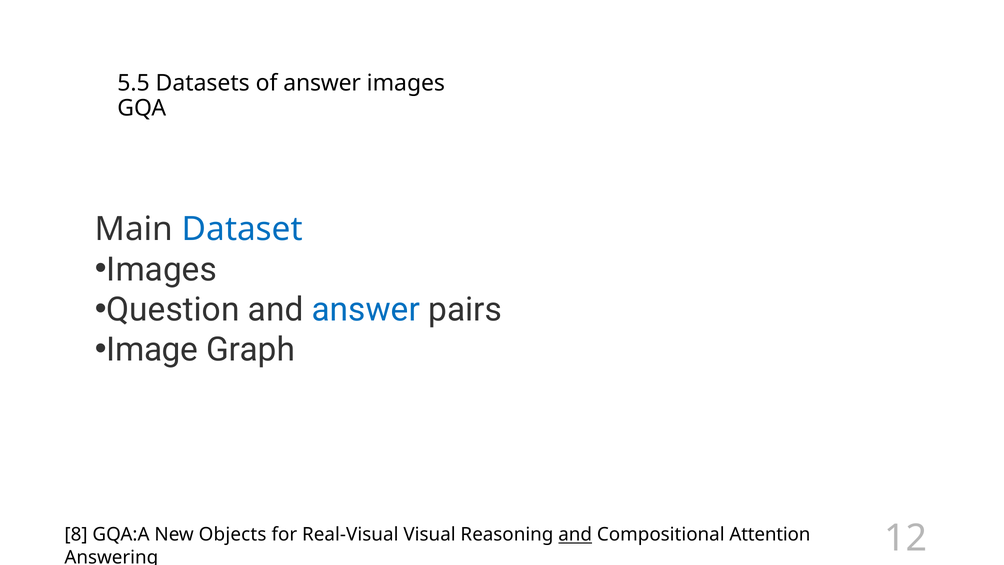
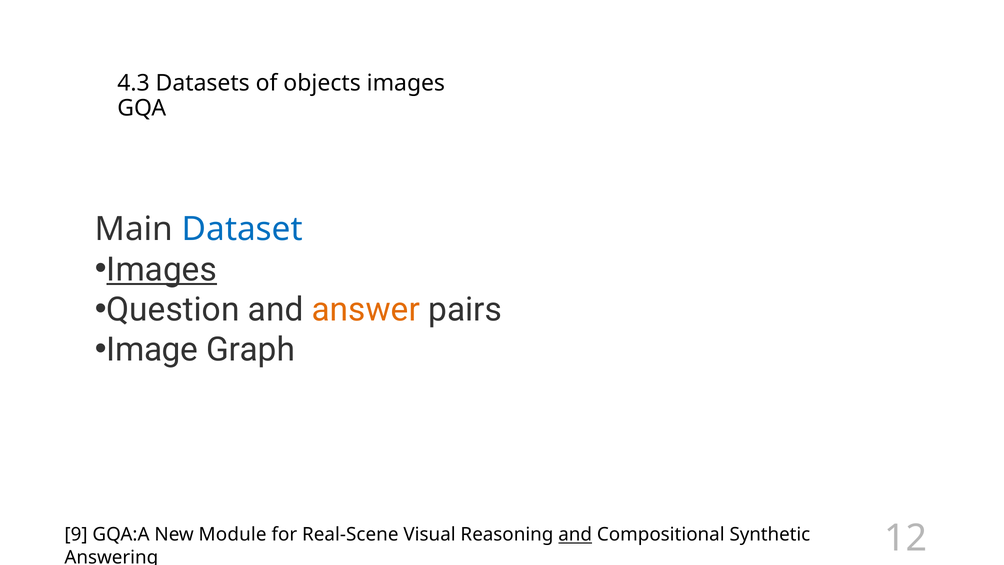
5.5: 5.5 -> 4.3 (134, 83)
of answer: answer -> objects (322, 83)
Images underline: none -> present (162, 269)
answer colour: blue -> orange (366, 310)
8: 8 -> 9 (76, 535)
Objects: Objects -> Module (233, 535)
Real-Visual: Real-Visual -> Real-Scene (350, 535)
Attention: Attention -> Synthetic (770, 535)
